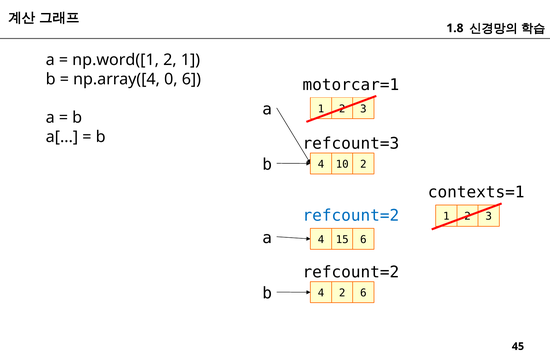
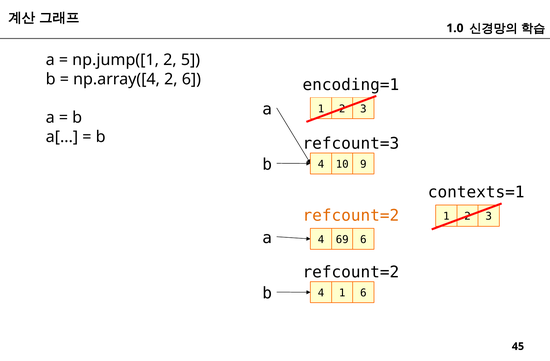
1.8: 1.8 -> 1.0 (455, 28)
np.word([1: np.word([1 -> np.jump([1 (116, 60)
2 1: 1 -> 5 (191, 60)
np.array([4 0: 0 -> 2 (171, 79)
motorcar=1: motorcar=1 -> encoding=1 (351, 85)
10 2: 2 -> 9 (363, 164)
refcount=2 colour: blue -> orange (351, 216)
15: 15 -> 69 (342, 240)
4 2: 2 -> 1 (342, 293)
